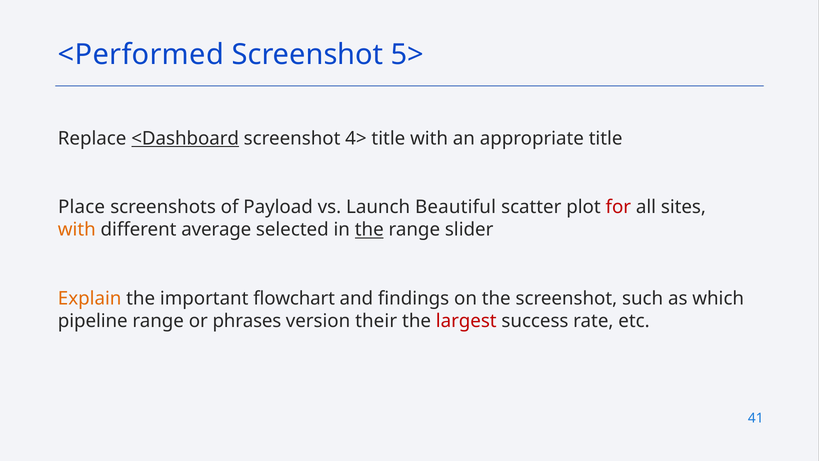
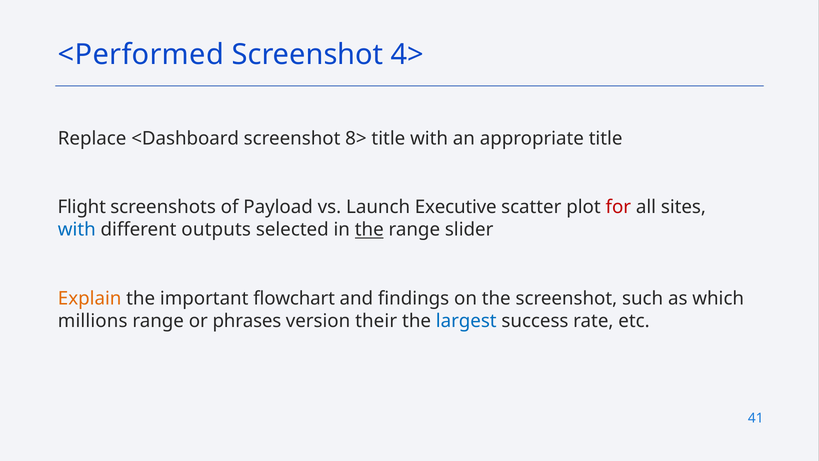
5>: 5> -> 4> (407, 55)
<Dashboard underline: present -> none (185, 138)
4>: 4> -> 8> (356, 138)
Place: Place -> Flight (82, 207)
Beautiful: Beautiful -> Executive (456, 207)
with colour: orange -> blue (77, 230)
average: average -> outputs (216, 230)
pipeline: pipeline -> millions (93, 321)
largest colour: red -> blue (466, 321)
